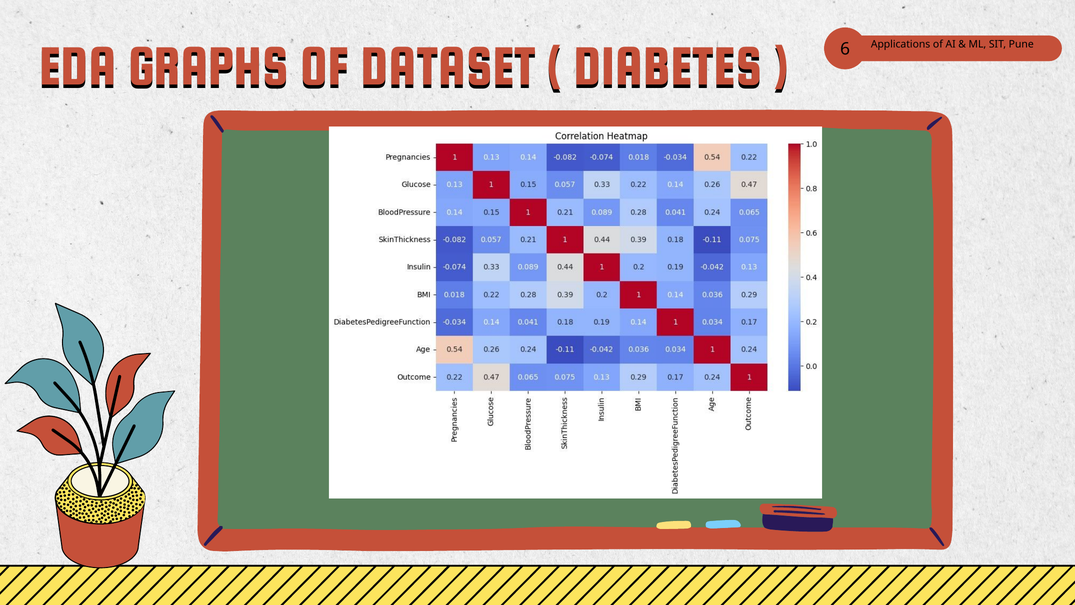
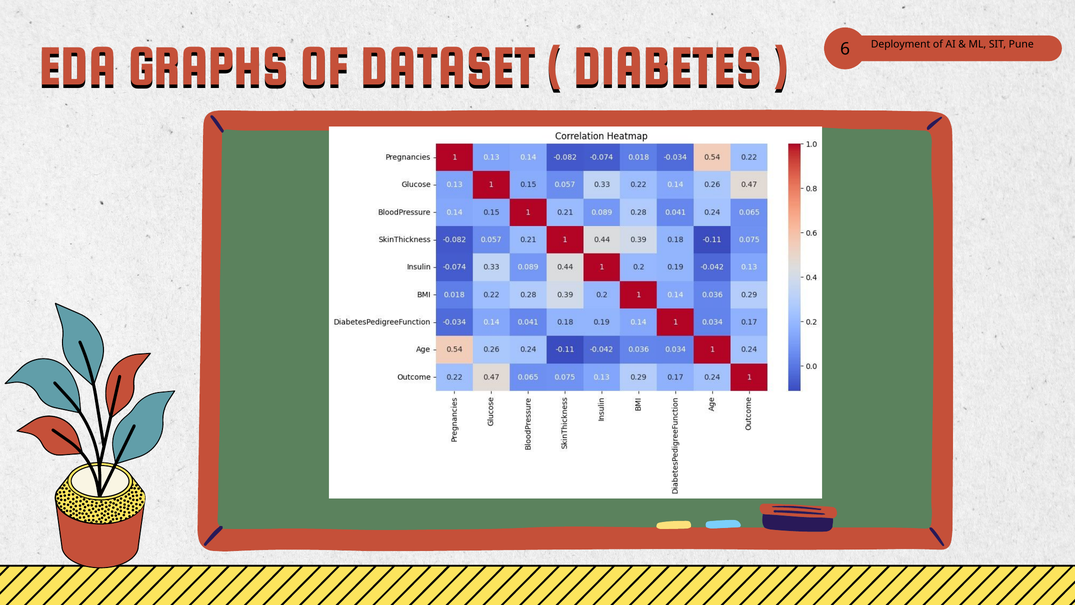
Applications: Applications -> Deployment (901, 45)
